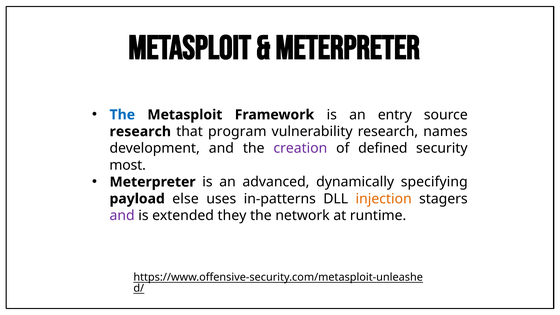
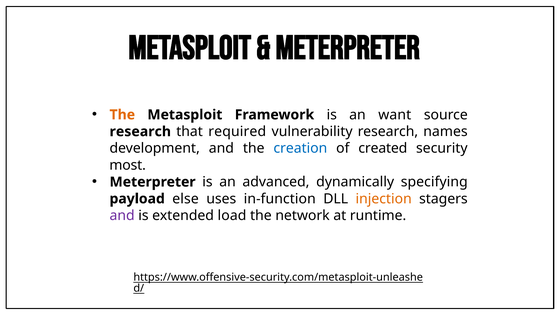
The colour: blue -> orange (122, 115)
entry: entry -> want (395, 115)
program: program -> required (237, 132)
creation colour: purple -> blue (300, 148)
defined: defined -> created (383, 148)
in-patterns: in-patterns -> in-function (280, 199)
they: they -> load (232, 216)
